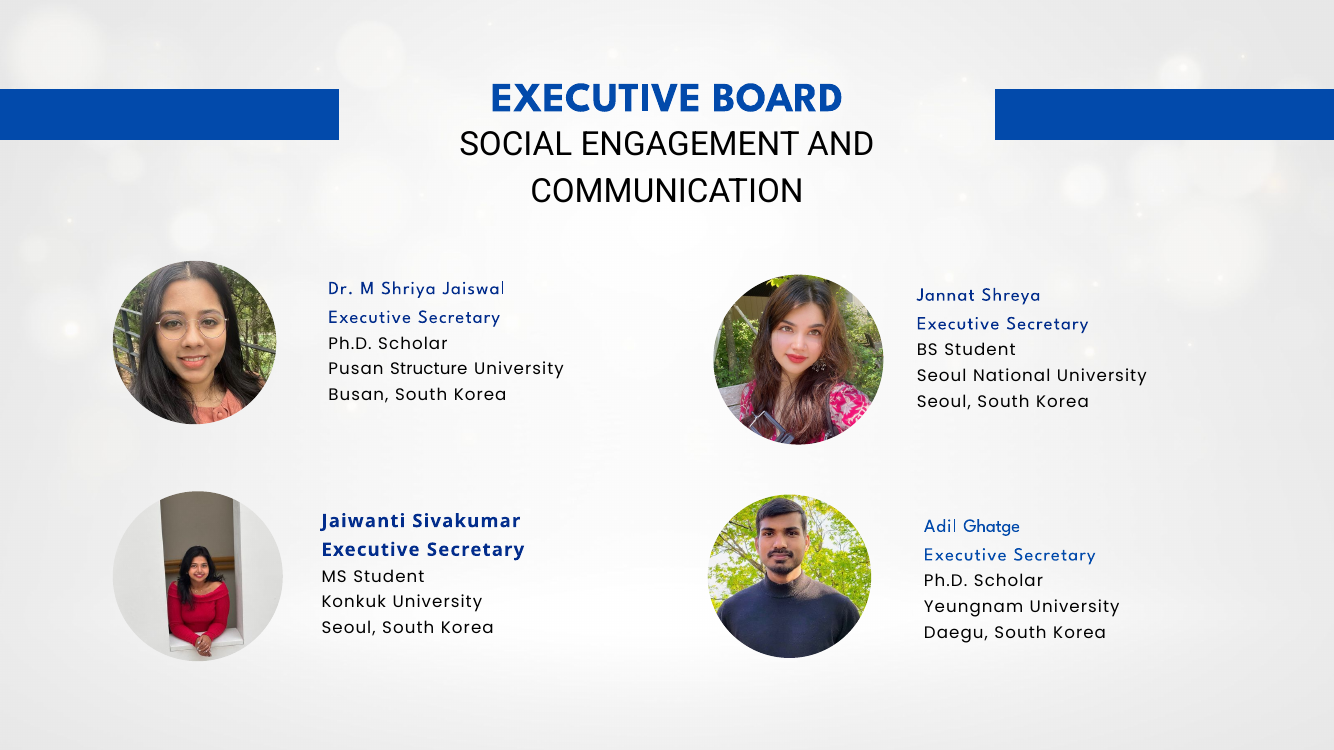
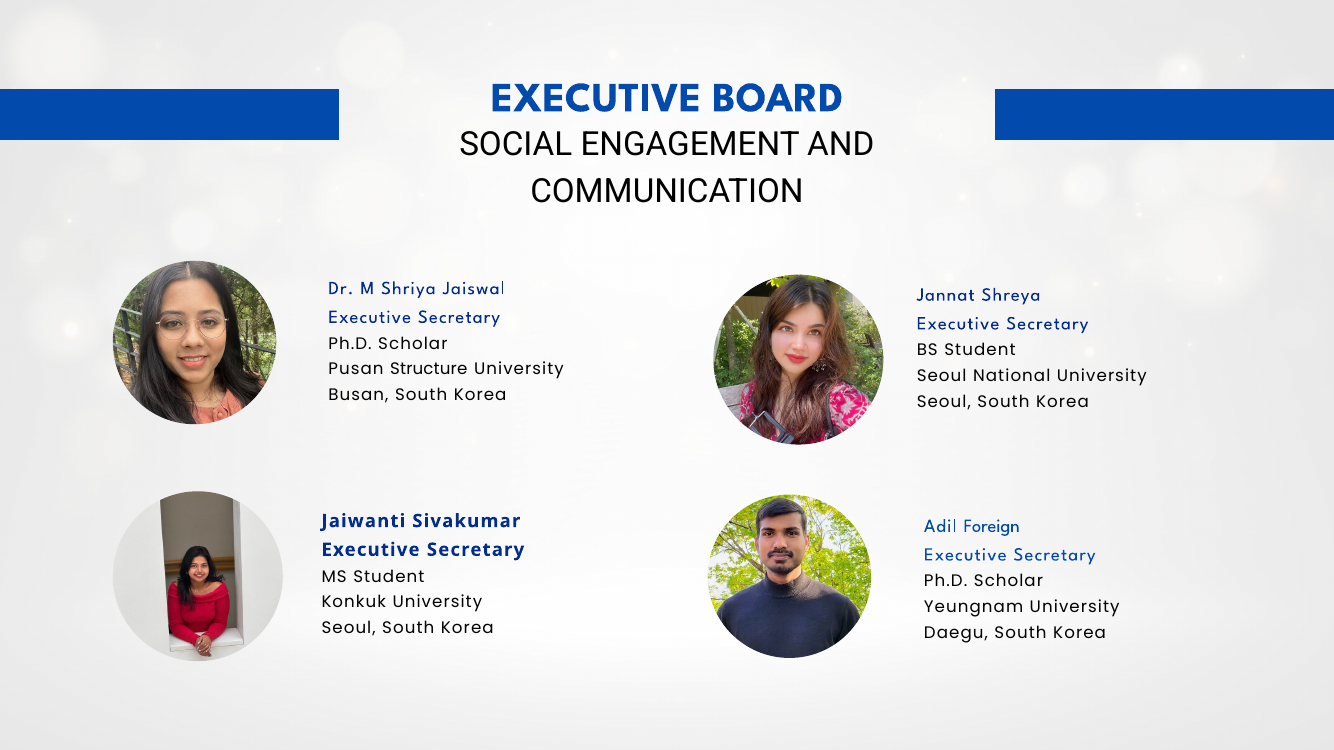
Ghatge: Ghatge -> Foreign (992, 526)
